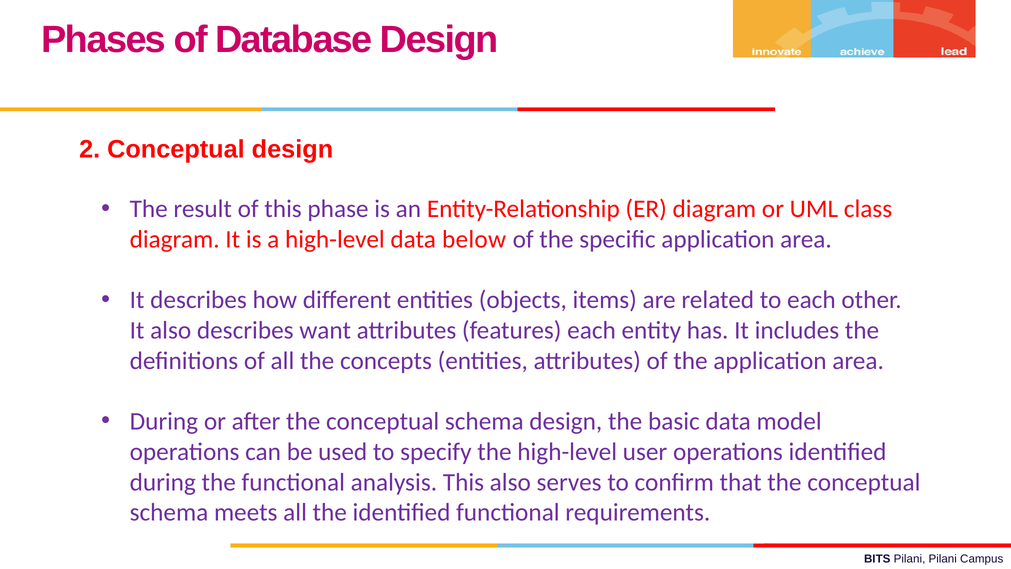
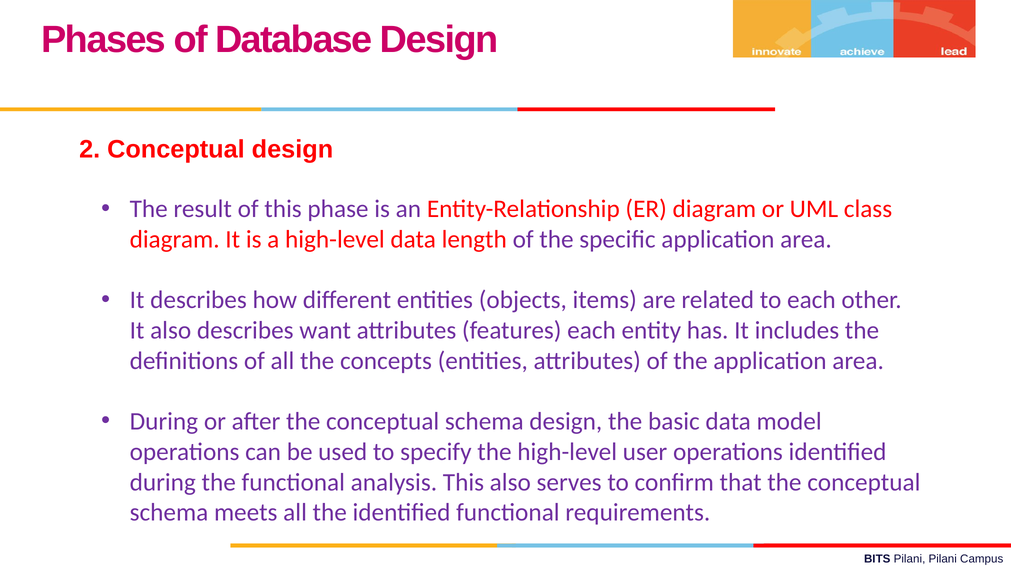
below: below -> length (474, 239)
